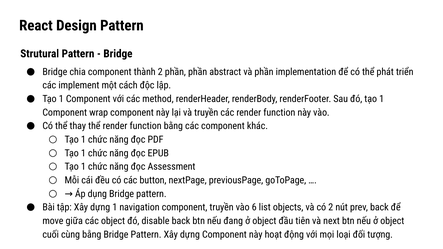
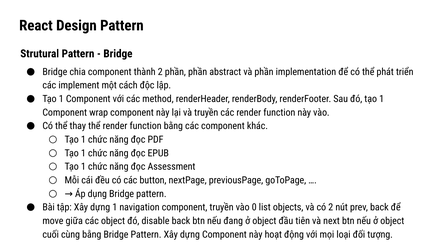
6: 6 -> 0 (254, 208)
